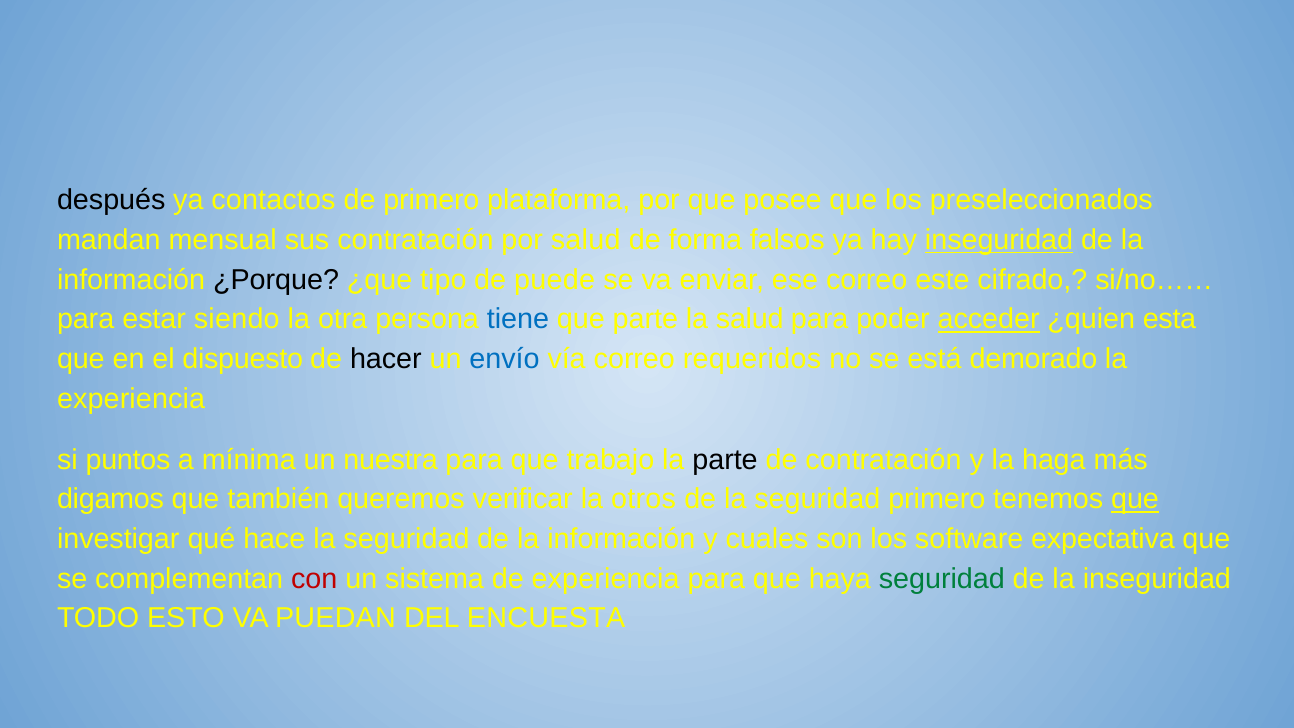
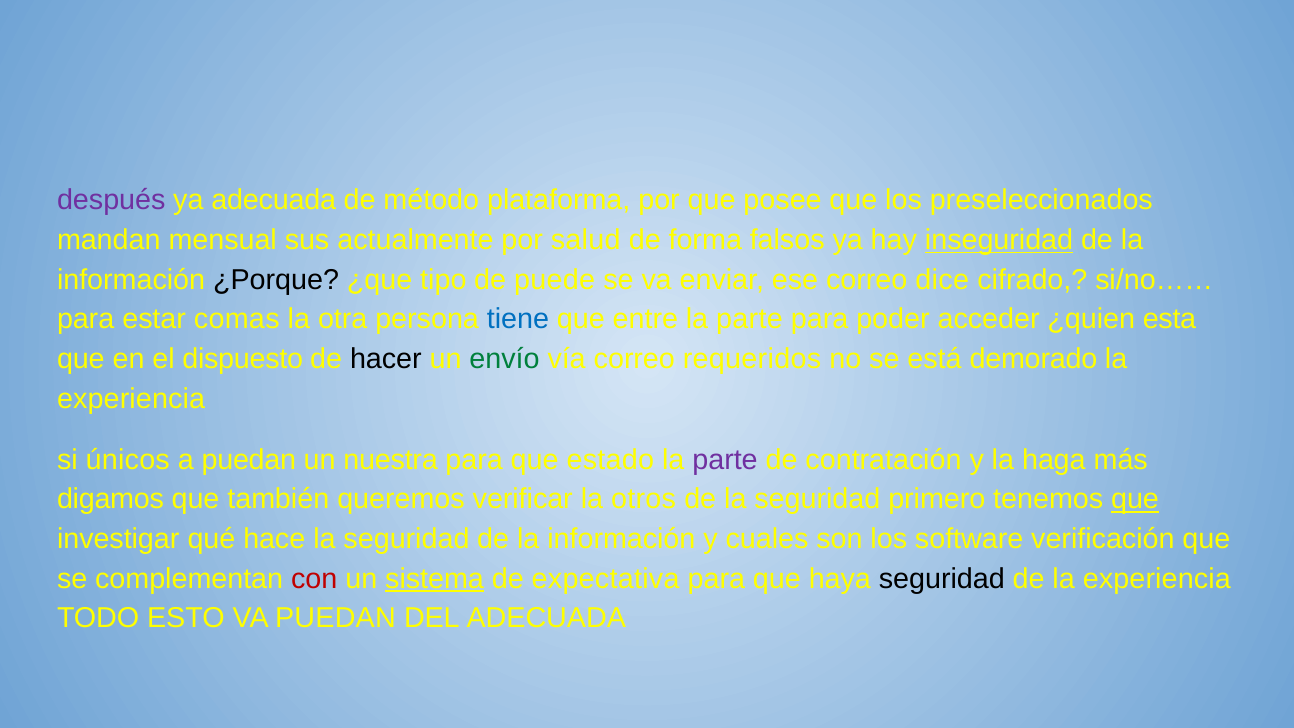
después colour: black -> purple (111, 200)
ya contactos: contactos -> adecuada (274, 200)
de primero: primero -> método (431, 200)
sus contratación: contratación -> actualmente (415, 240)
este: este -> dice (942, 280)
siendo: siendo -> comas (237, 319)
que parte: parte -> entre (645, 319)
salud: salud -> parte (749, 319)
acceder underline: present -> none (989, 319)
envío colour: blue -> green (505, 359)
puntos: puntos -> únicos (128, 460)
a mínima: mínima -> puedan (249, 460)
trabajo: trabajo -> estado (610, 460)
parte colour: black -> purple (725, 460)
expectativa: expectativa -> verificación (1103, 539)
sistema underline: none -> present (435, 579)
de experiencia: experiencia -> expectativa (606, 579)
seguridad colour: green -> black (942, 579)
de la inseguridad: inseguridad -> experiencia (1157, 579)
DEL ENCUESTA: ENCUESTA -> ADECUADA (546, 618)
